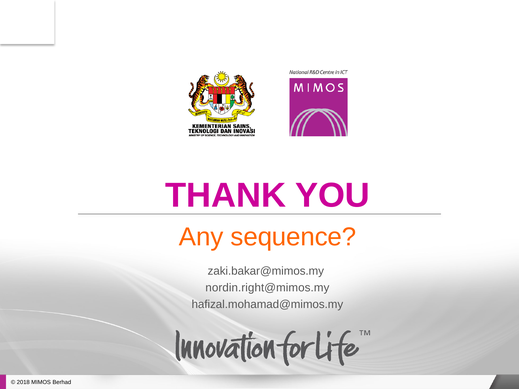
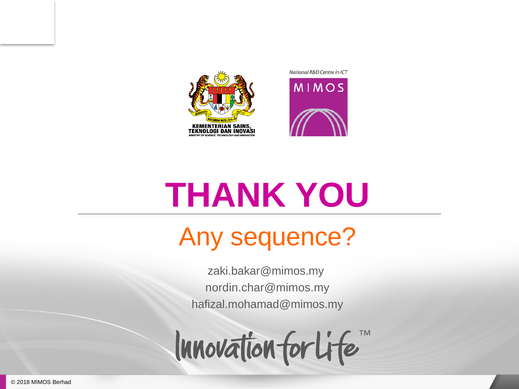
nordin.right@mimos.my: nordin.right@mimos.my -> nordin.char@mimos.my (267, 288)
